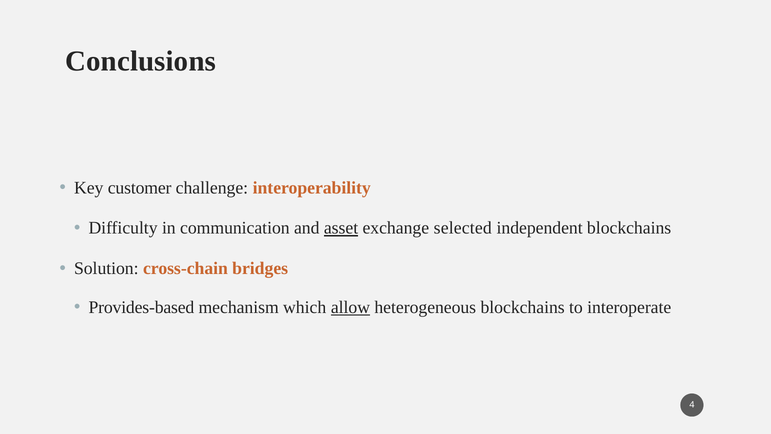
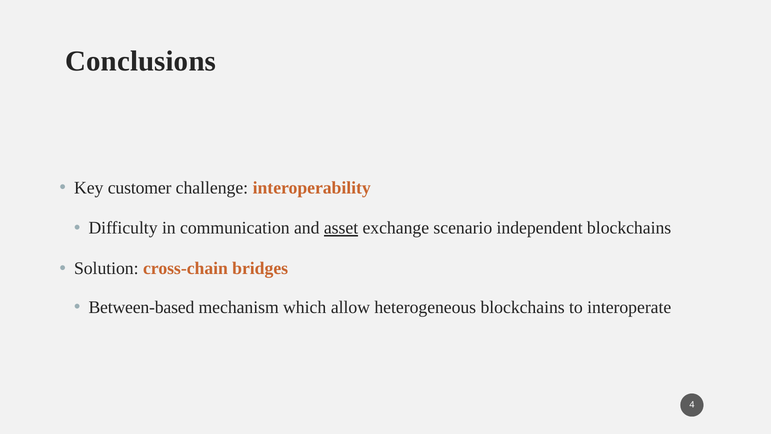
selected: selected -> scenario (463, 228)
Provides-based: Provides-based -> Between-based (141, 307)
allow underline: present -> none (350, 307)
